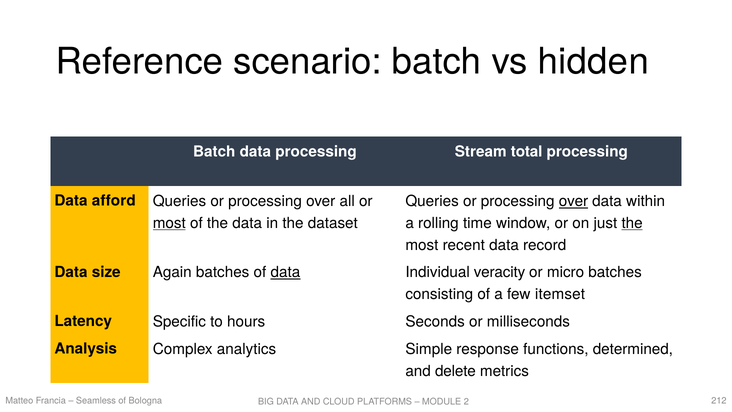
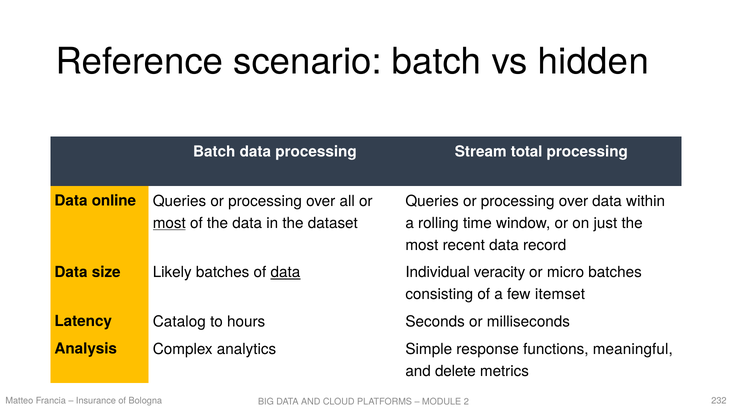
afford: afford -> online (114, 201)
over underline: present -> none (573, 201)
the underline: present -> none (632, 223)
Again: Again -> Likely (172, 272)
Specific: Specific -> Catalog (179, 322)
determined: determined -> meaningful (633, 349)
Seamless: Seamless -> Insurance (96, 400)
212: 212 -> 232 (719, 400)
